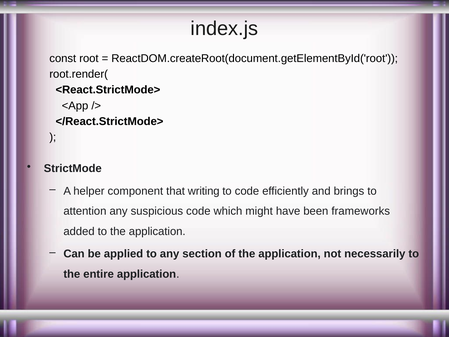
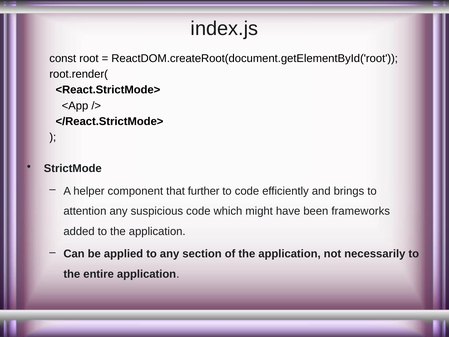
writing: writing -> further (204, 191)
